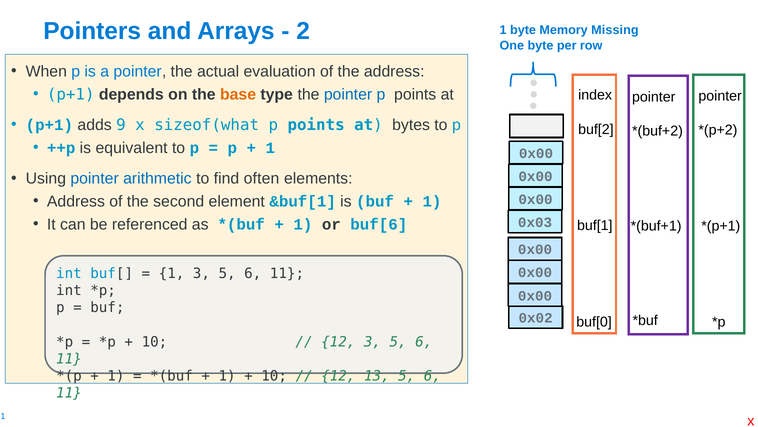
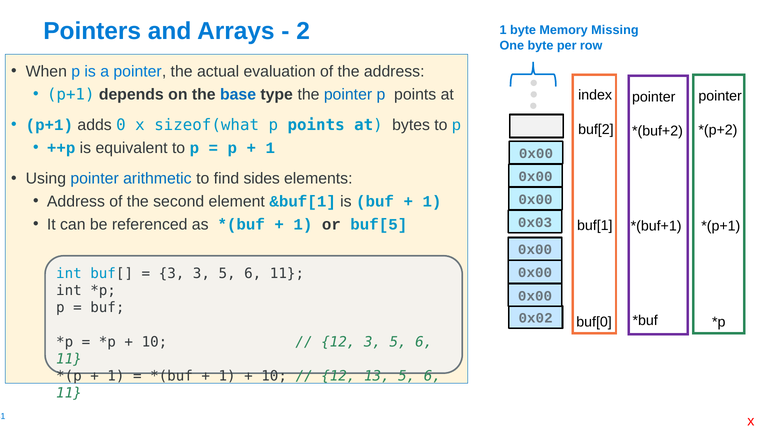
base colour: orange -> blue (238, 94)
9: 9 -> 0 (121, 125)
often: often -> sides (262, 178)
buf[6: buf[6 -> buf[5 (379, 224)
1: 1 -> 3 (172, 273)
